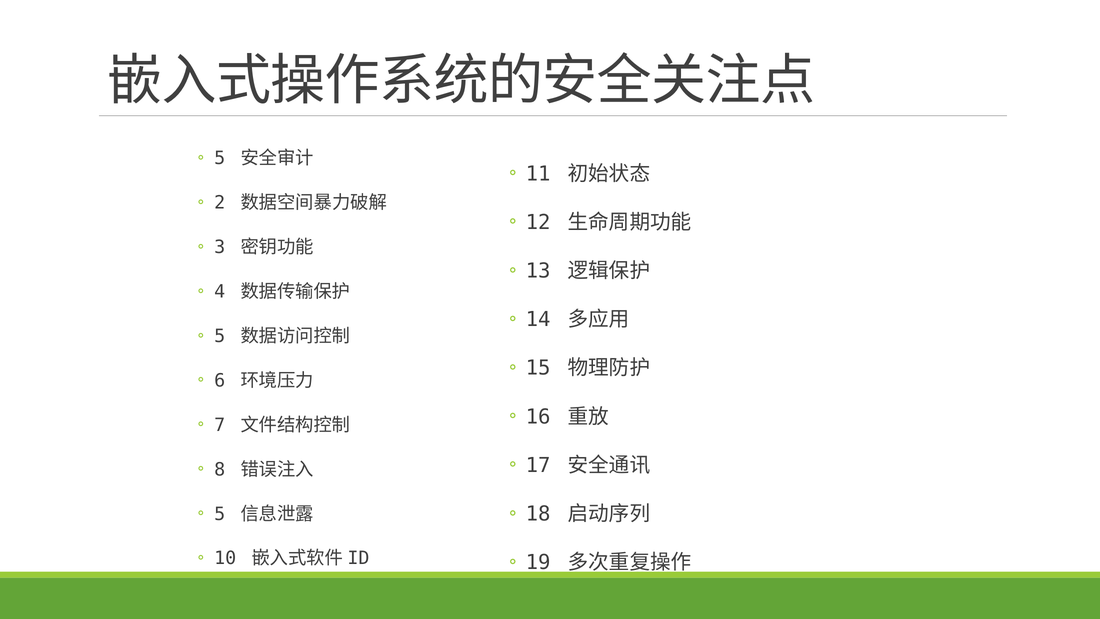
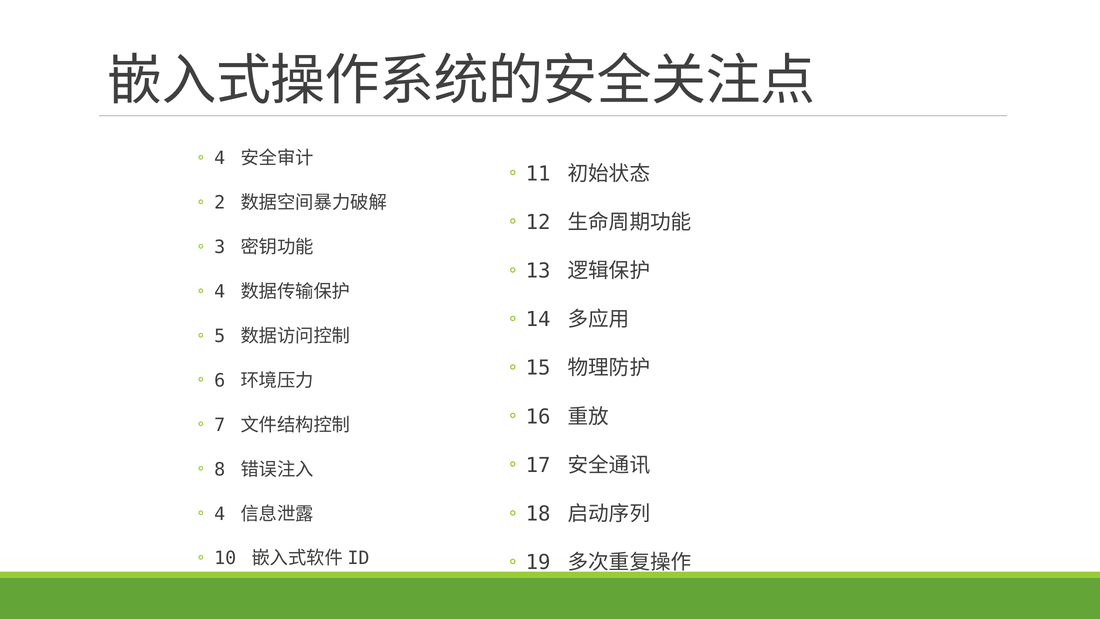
5: 5 -> 4 (220, 158)
5: 5 -> 4 (220, 514)
